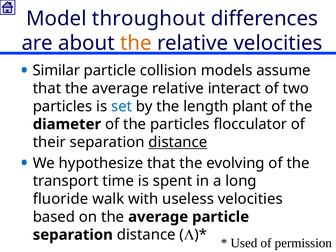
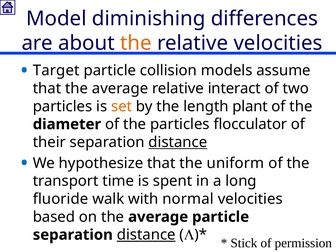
throughout: throughout -> diminishing (149, 19)
Similar: Similar -> Target (56, 70)
set colour: blue -> orange (122, 106)
evolving: evolving -> uniform (235, 163)
useless: useless -> normal (188, 199)
distance underline: none -> present (146, 235)
Used: Used -> Stick (244, 243)
